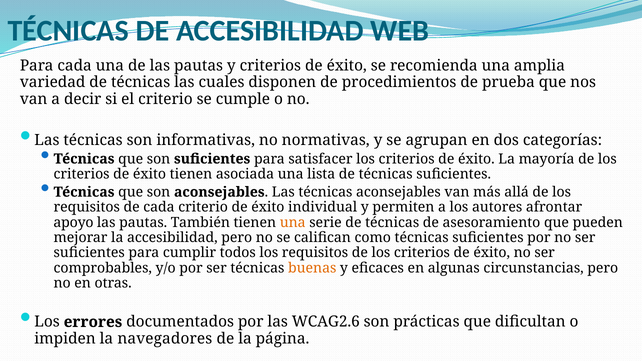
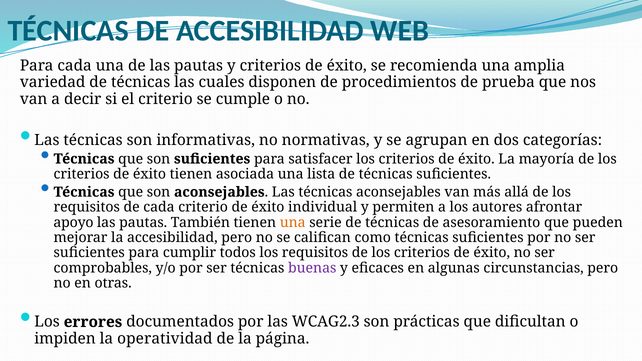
buenas colour: orange -> purple (312, 268)
WCAG2.6: WCAG2.6 -> WCAG2.3 (326, 322)
navegadores: navegadores -> operatividad (165, 339)
